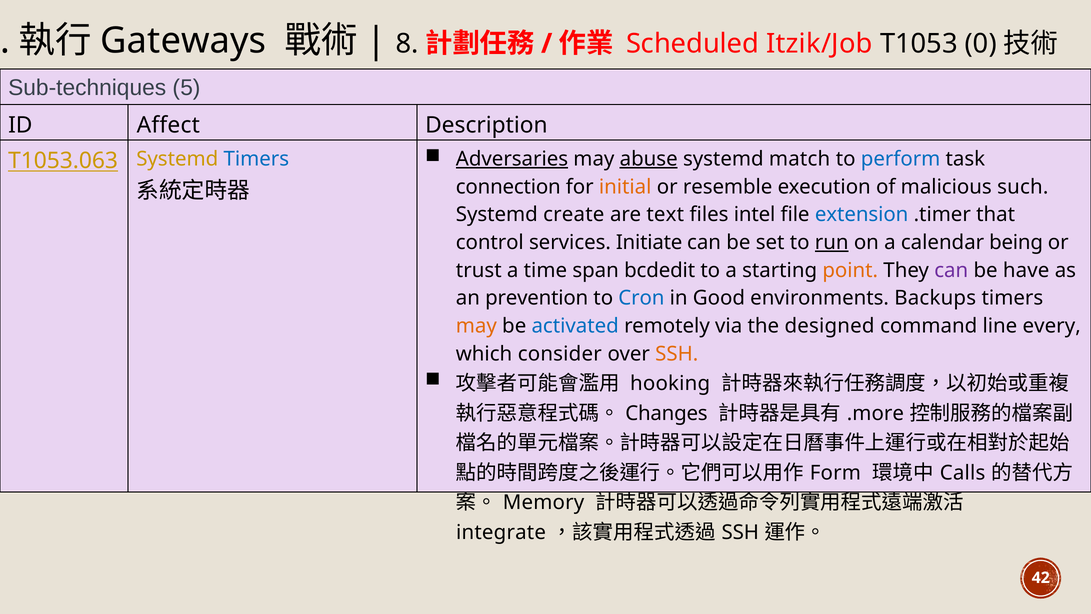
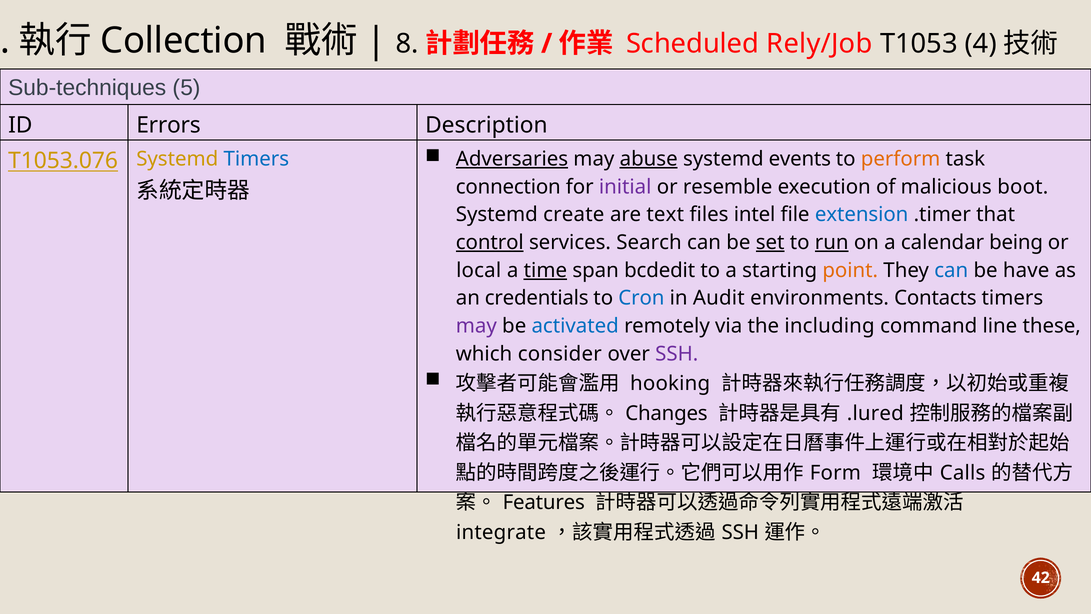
Gateways: Gateways -> Collection (184, 41)
Itzik/Job: Itzik/Job -> Rely/Job (819, 44)
T1053 0: 0 -> 4 (981, 44)
Affect: Affect -> Errors (168, 125)
match: match -> events (800, 159)
perform colour: blue -> orange (901, 159)
T1053.063: T1053.063 -> T1053.076 (63, 161)
initial colour: orange -> purple (625, 187)
such: such -> boot (1023, 187)
control underline: none -> present (490, 242)
Initiate: Initiate -> Search (649, 242)
set underline: none -> present (770, 242)
trust: trust -> local (479, 270)
time underline: none -> present (545, 270)
can colour: purple -> blue (951, 270)
prevention: prevention -> credentials (537, 298)
Good: Good -> Audit (719, 298)
Backups: Backups -> Contacts (935, 298)
may colour: orange -> purple (476, 326)
designed: designed -> including (830, 326)
every: every -> these (1052, 326)
SSH colour: orange -> purple (677, 354)
.more: .more -> .lured (875, 413)
Memory: Memory -> Features (544, 502)
